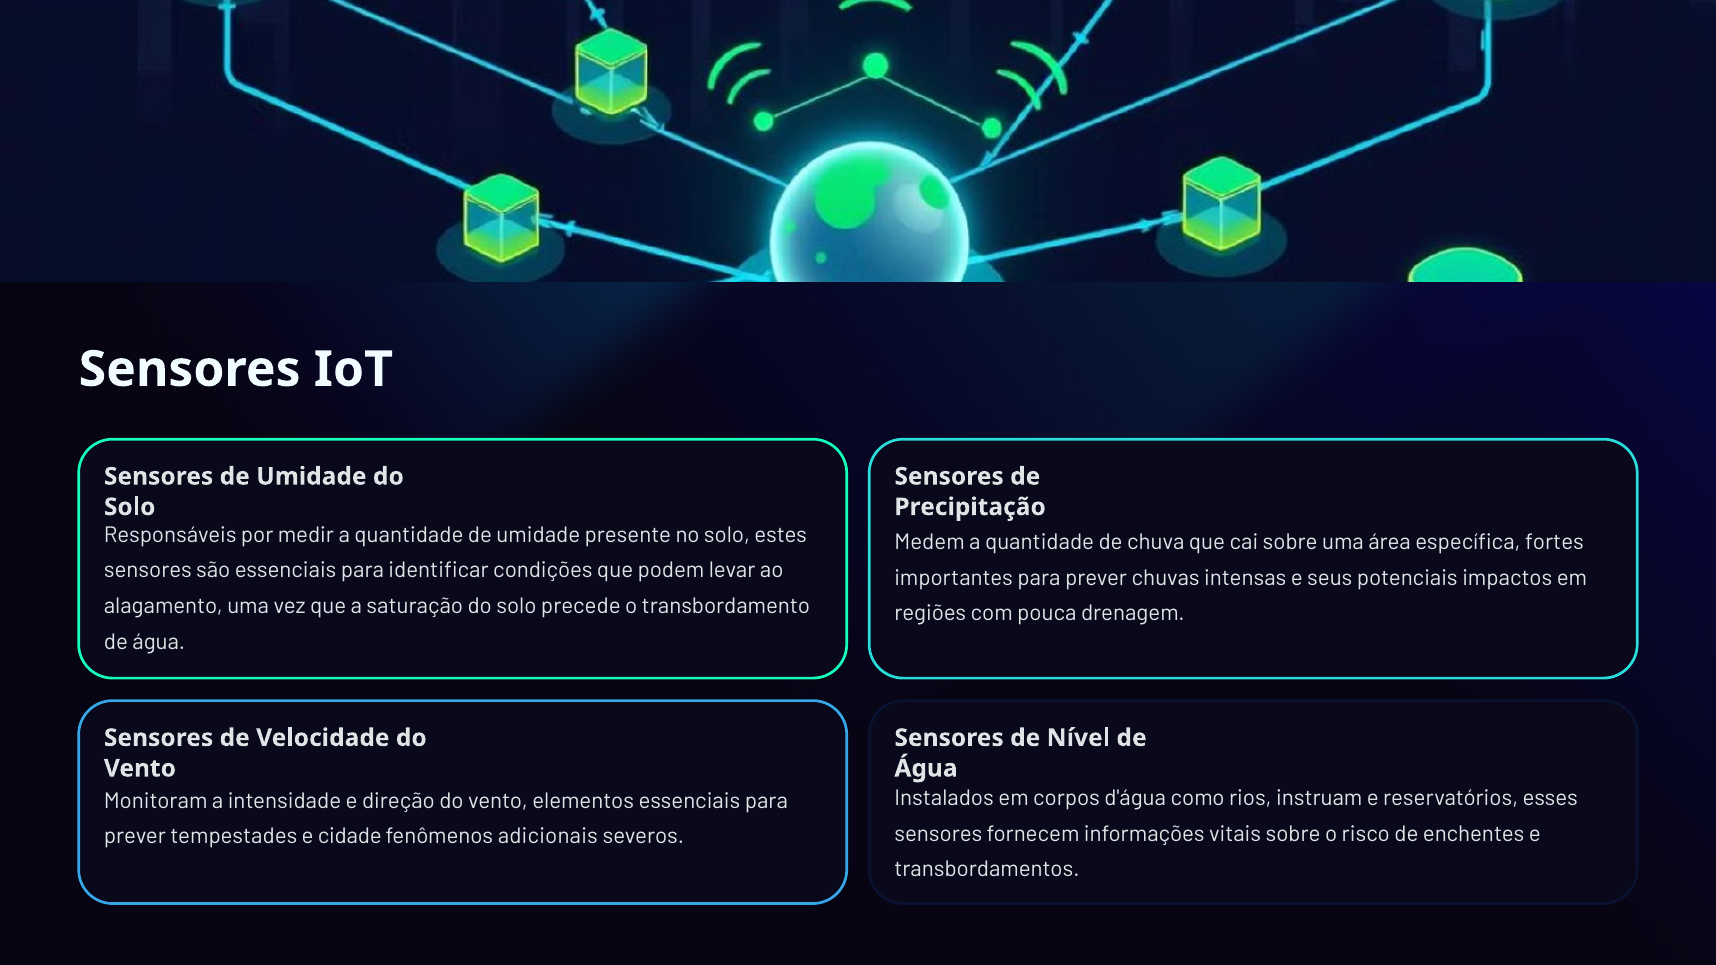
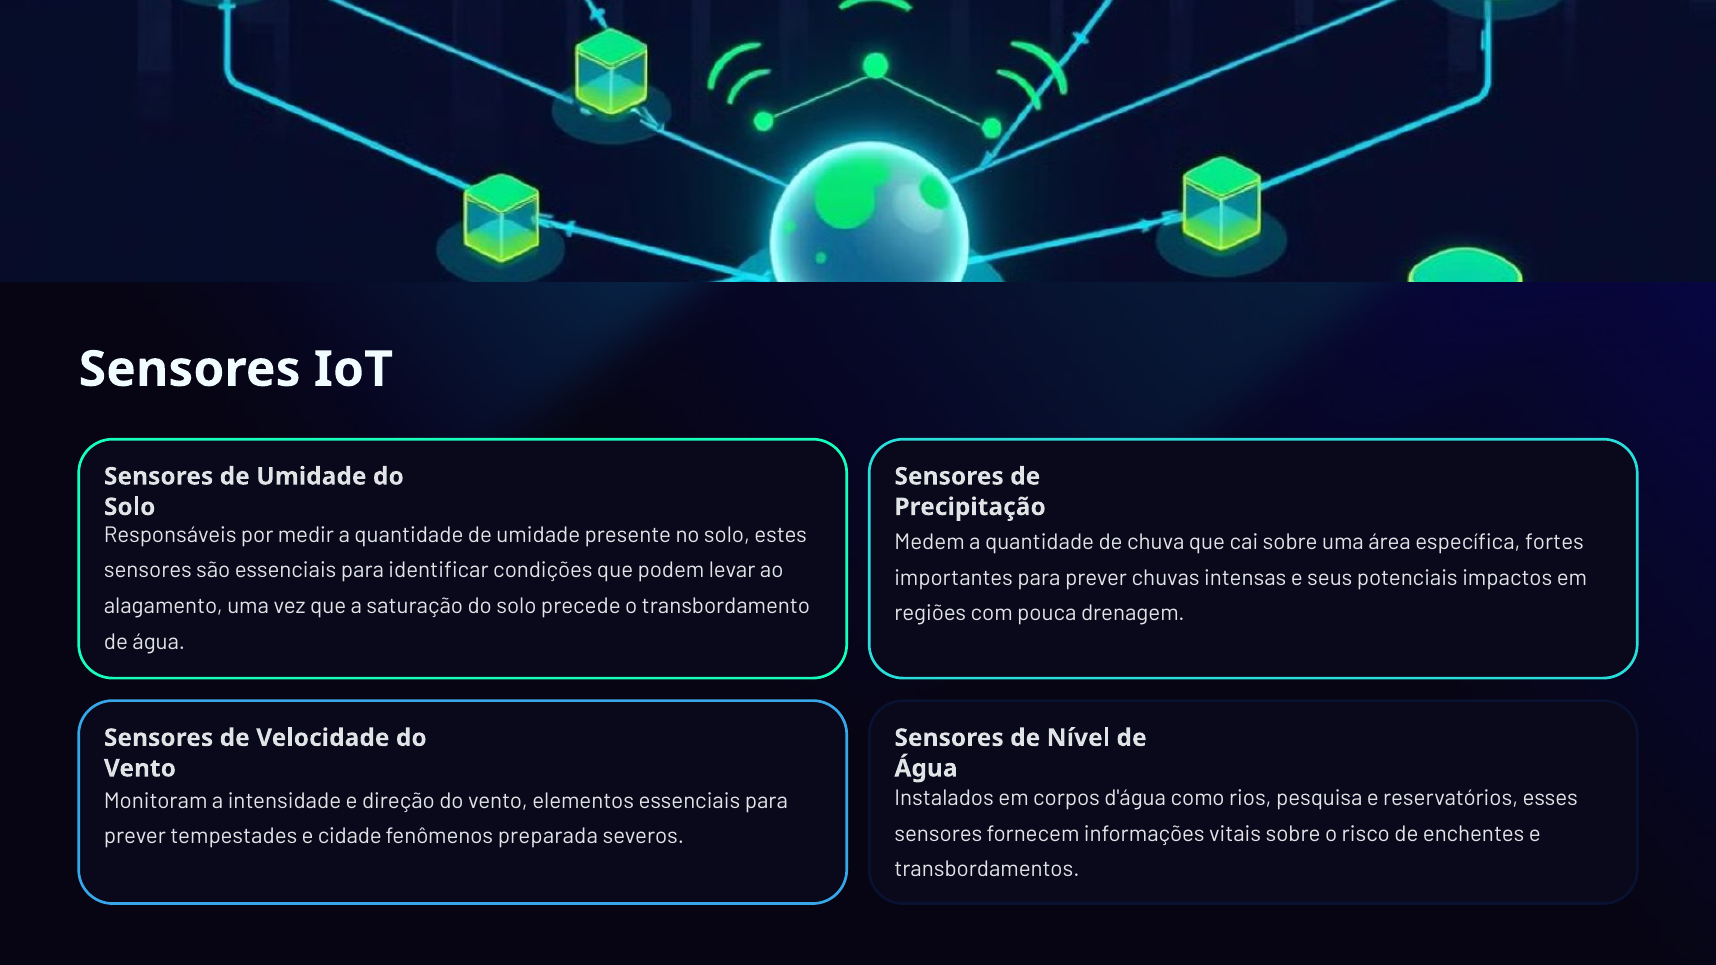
instruam: instruam -> pesquisa (1319, 798)
adicionais: adicionais -> preparada (548, 837)
